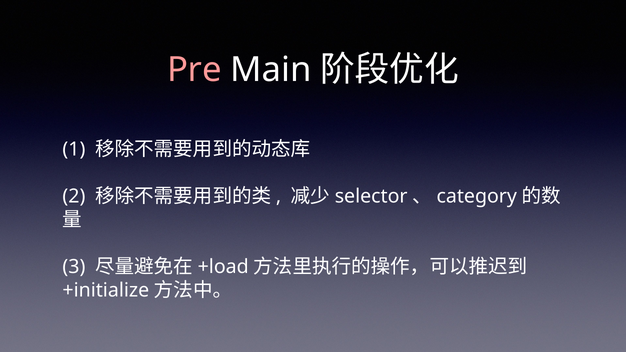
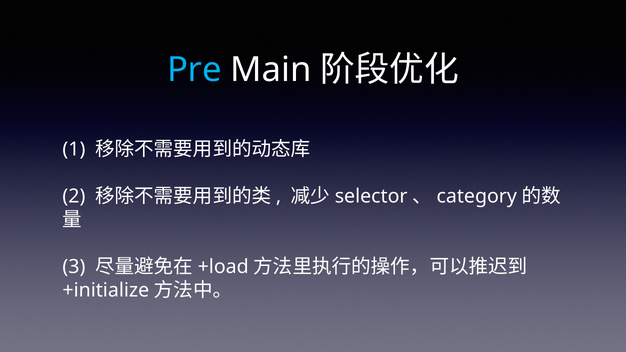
Pre colour: pink -> light blue (194, 70)
